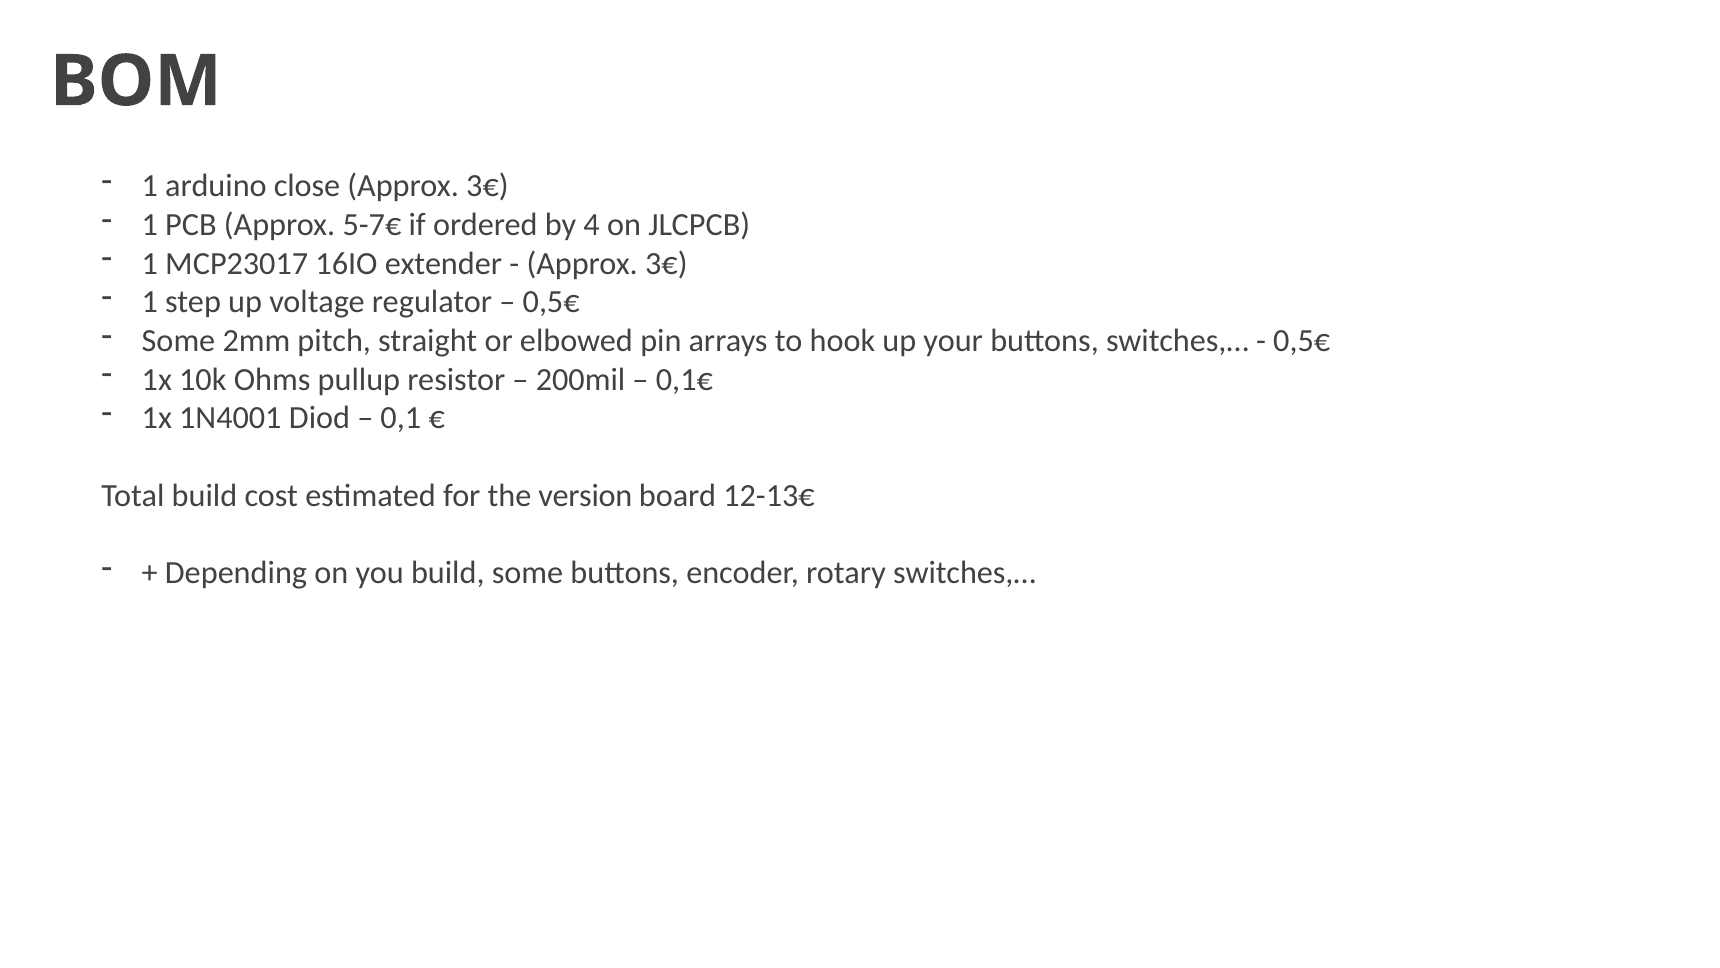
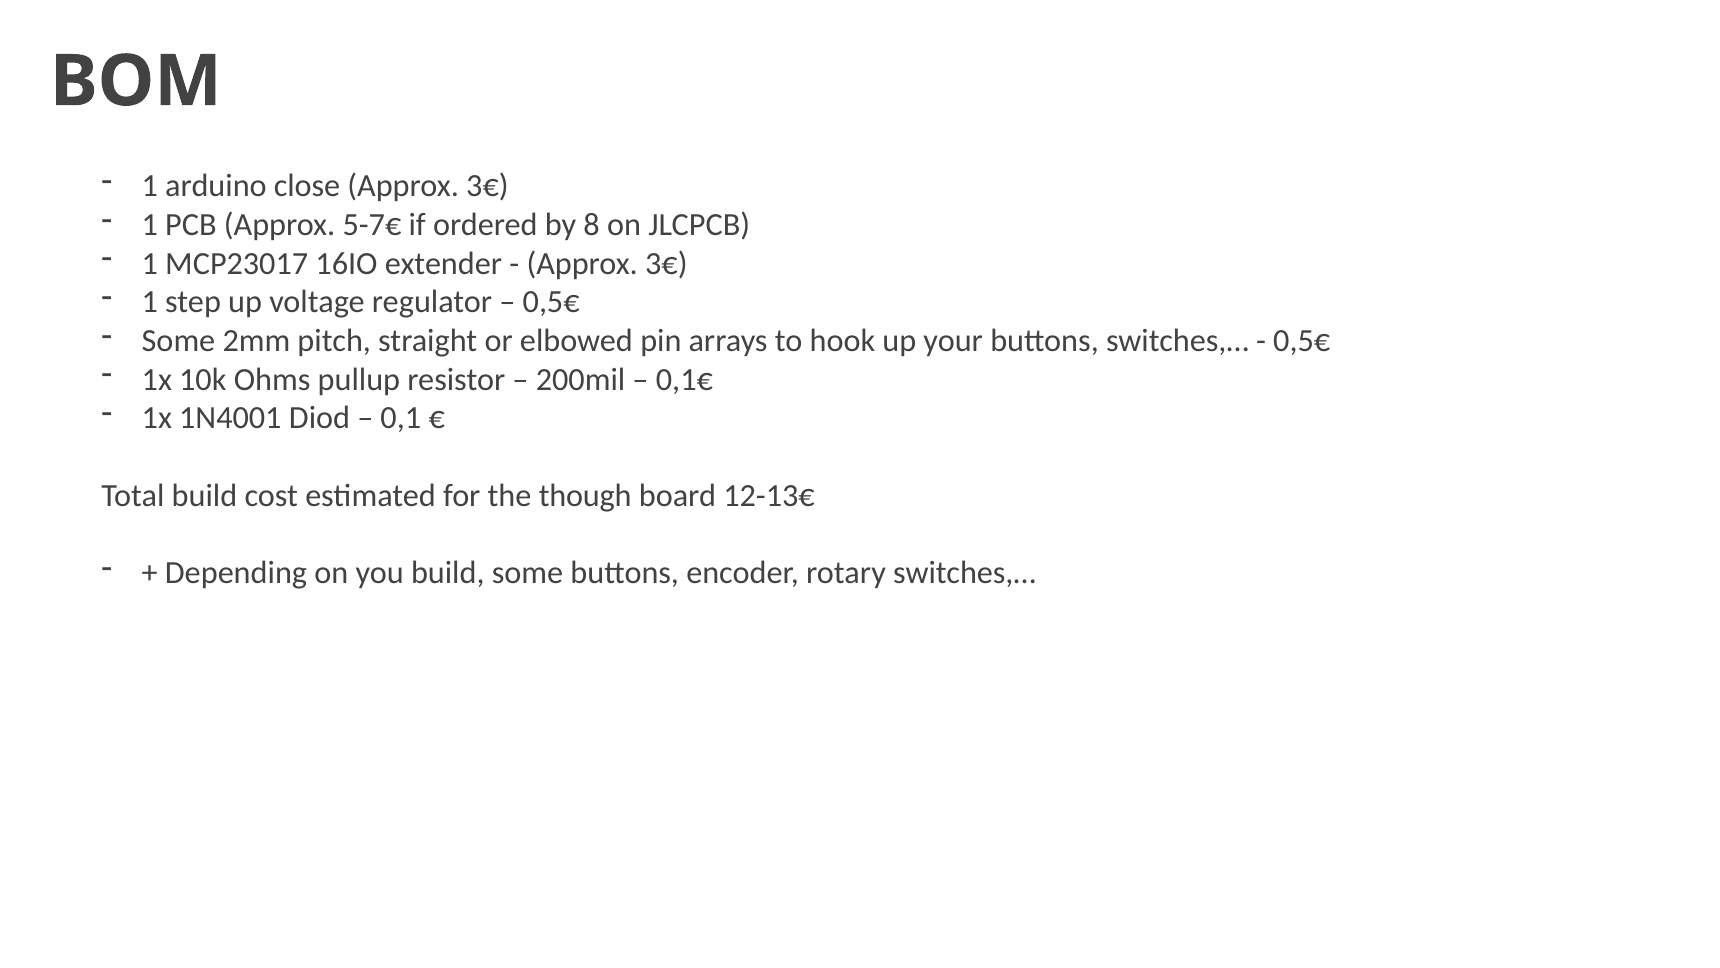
4: 4 -> 8 (592, 225)
version: version -> though (585, 496)
